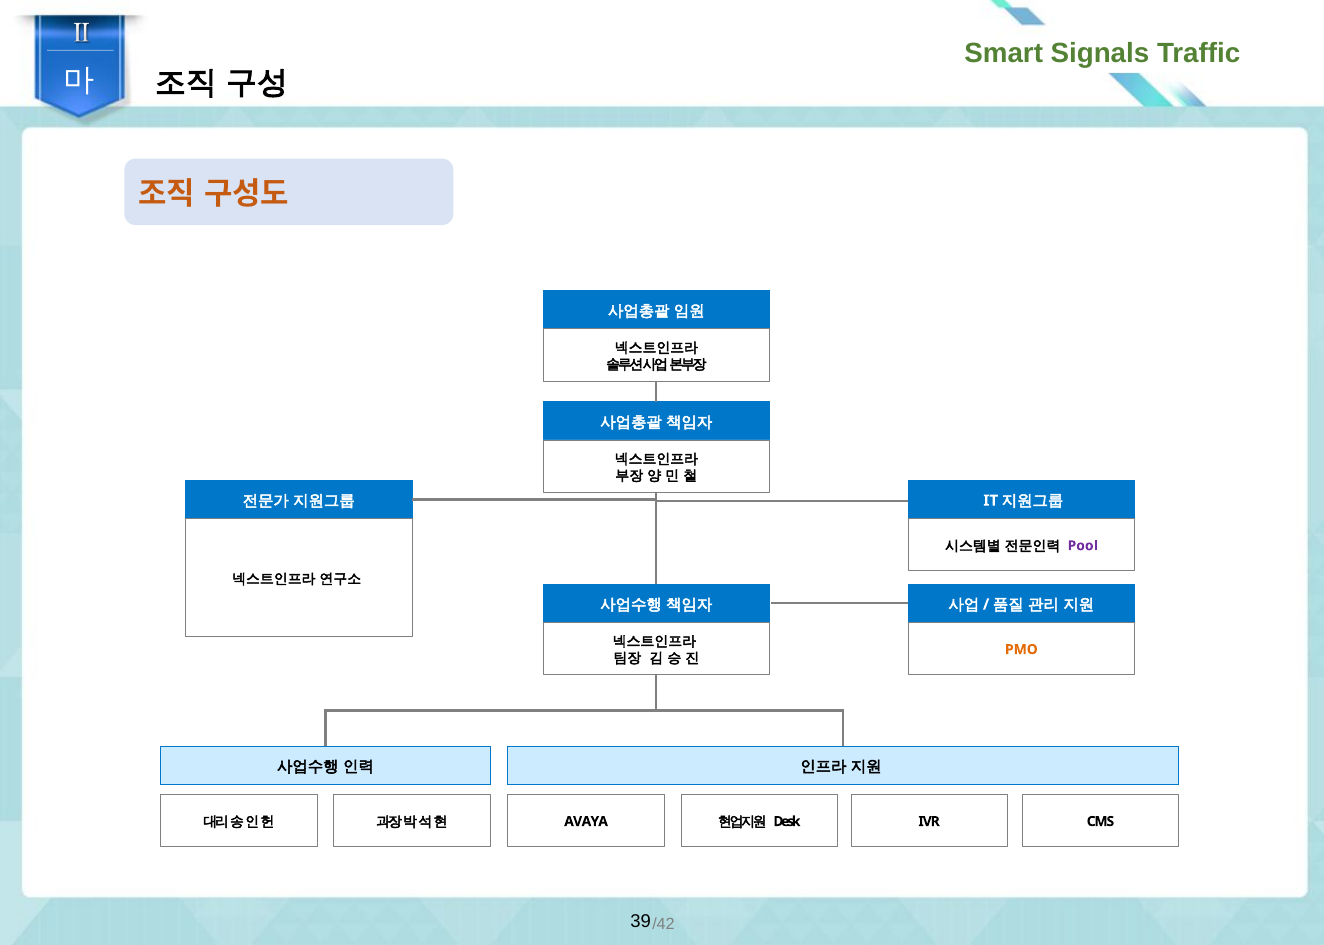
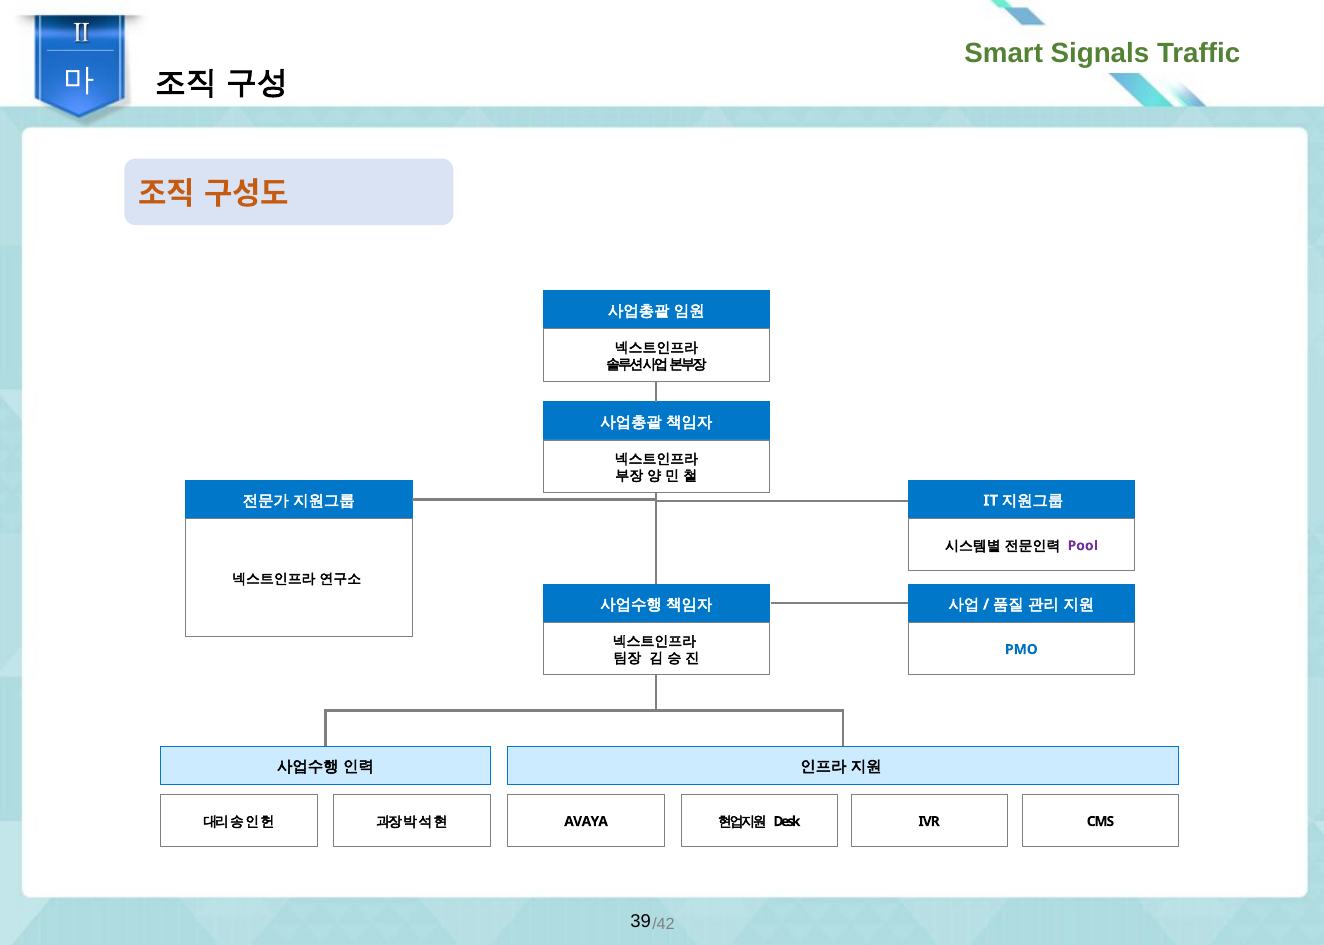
PMO colour: orange -> blue (1021, 649)
